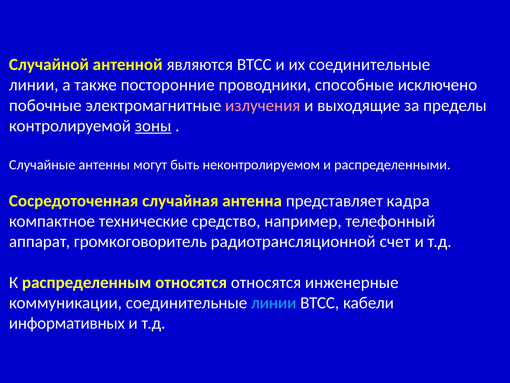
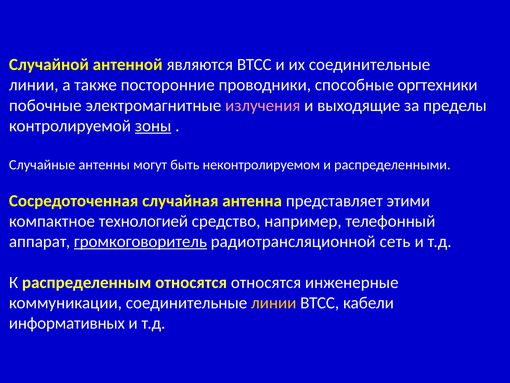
исключено: исключено -> оргтехники (438, 85)
кадра: кадра -> этими (408, 201)
технические: технические -> технологией (143, 221)
громкоговоритель underline: none -> present (140, 241)
счет: счет -> сеть (395, 241)
линии colour: light blue -> yellow (274, 303)
